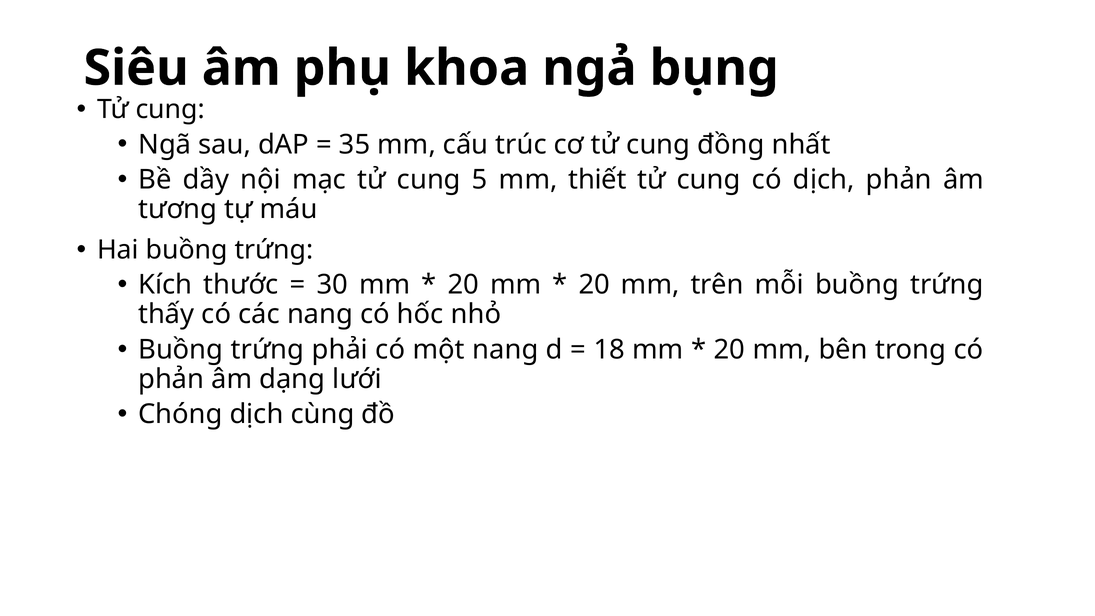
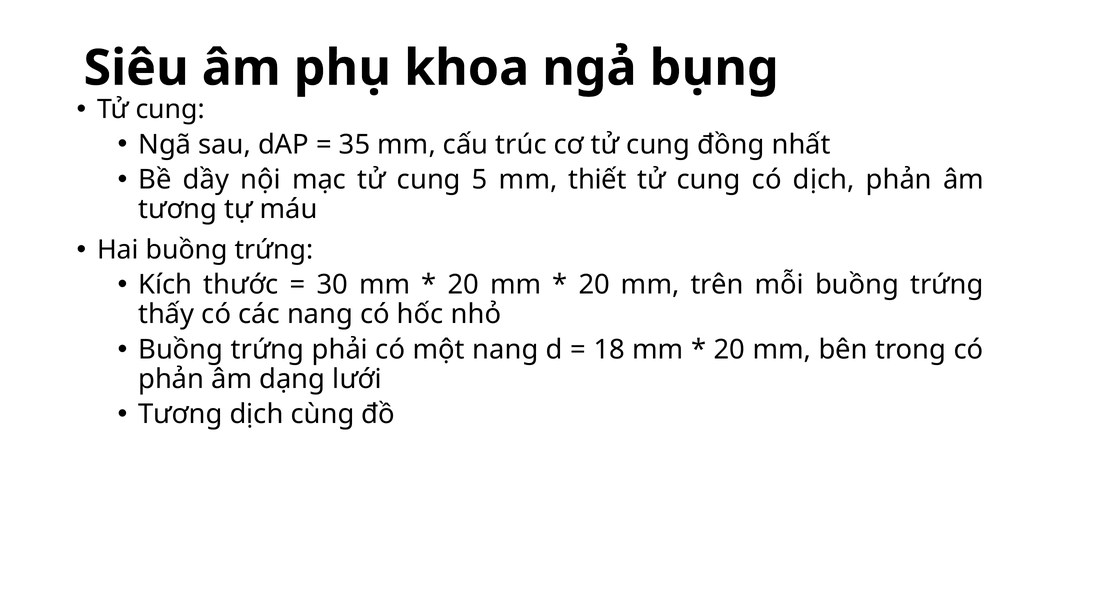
Chóng: Chóng -> Tương (180, 414)
